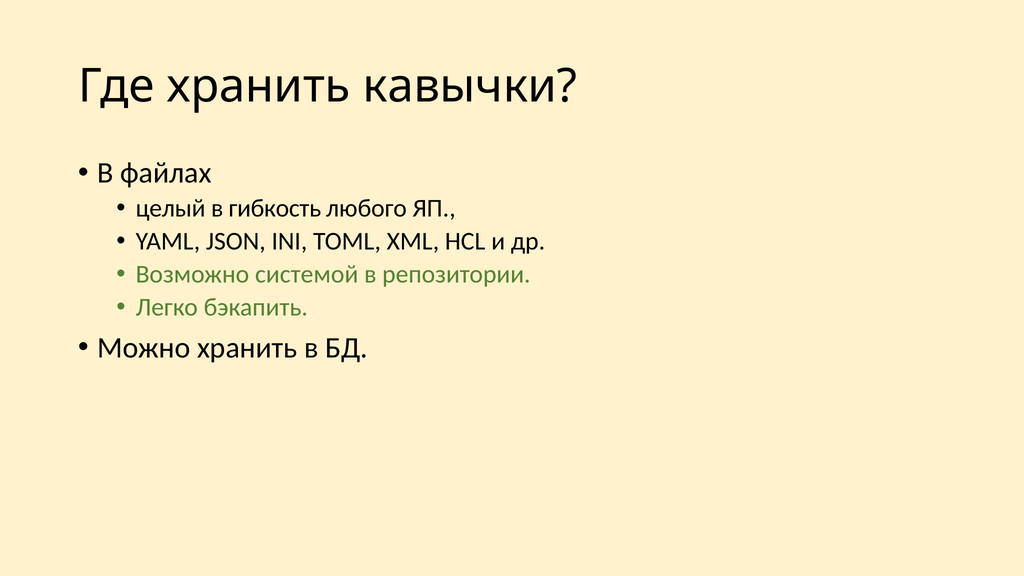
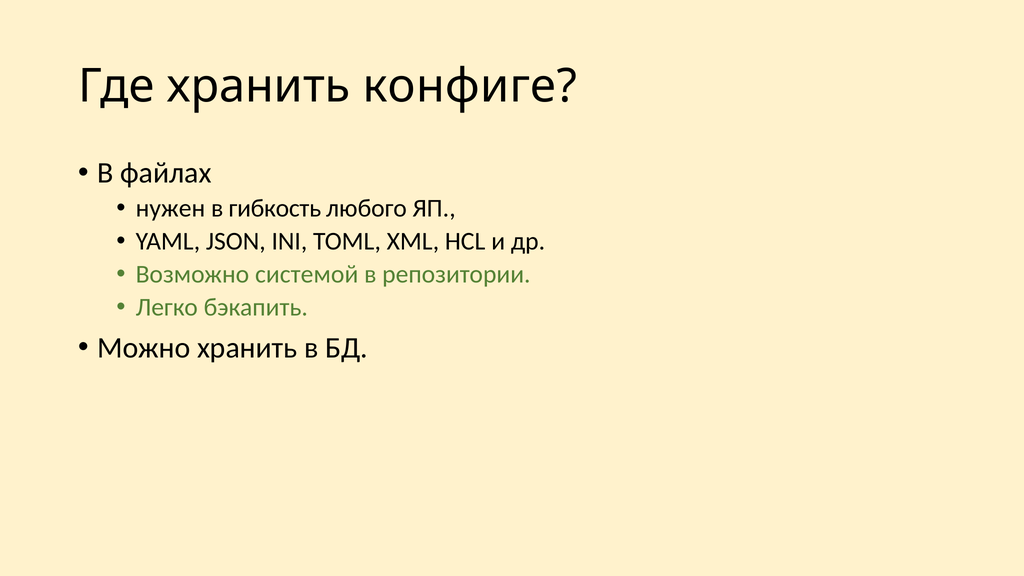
кавычки: кавычки -> конфиге (470, 86)
целый: целый -> нужен (170, 208)
